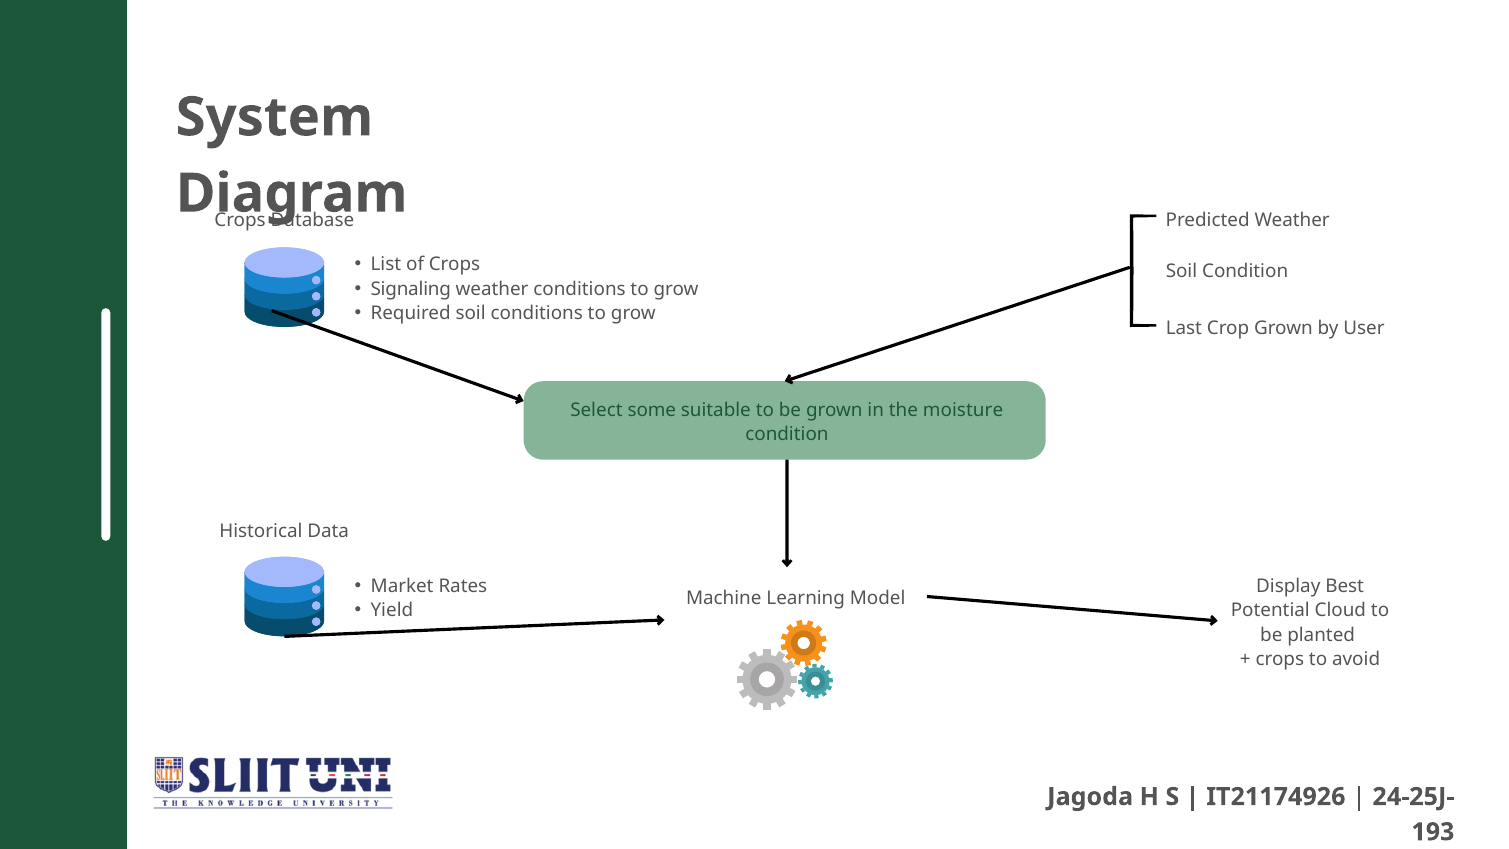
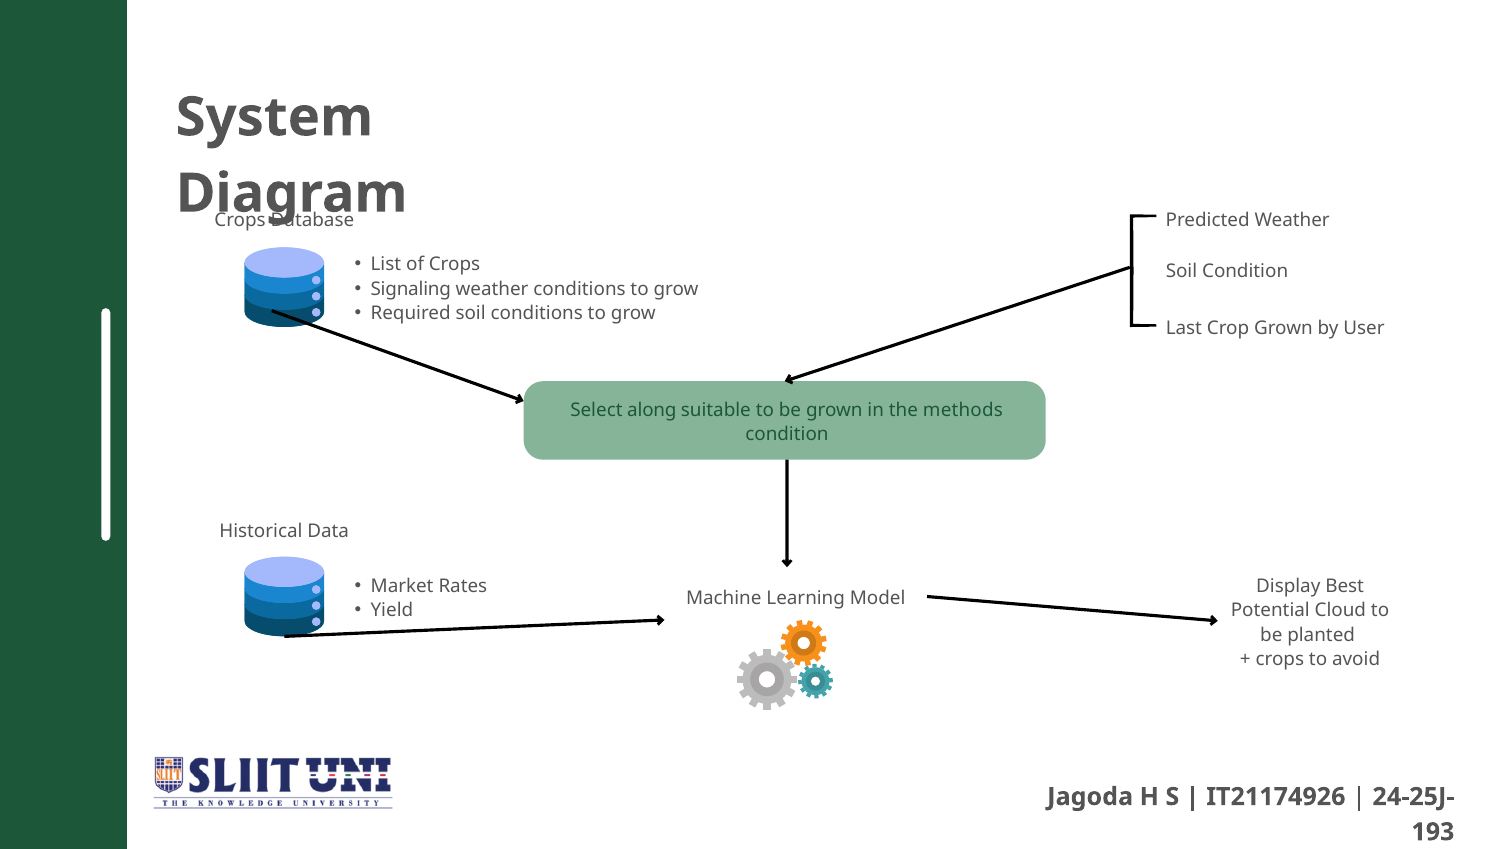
some: some -> along (652, 410)
moisture: moisture -> methods (963, 410)
